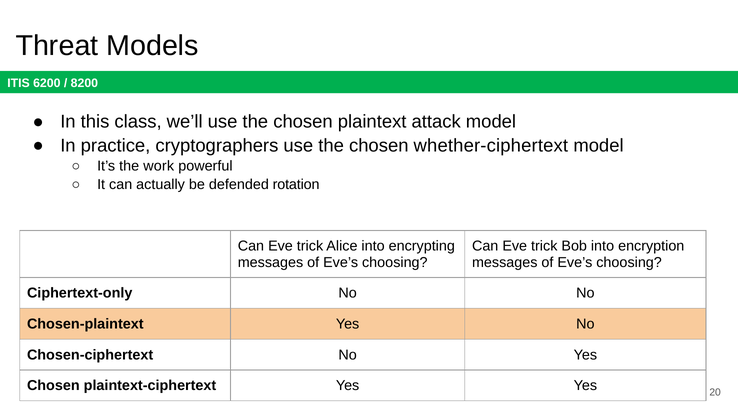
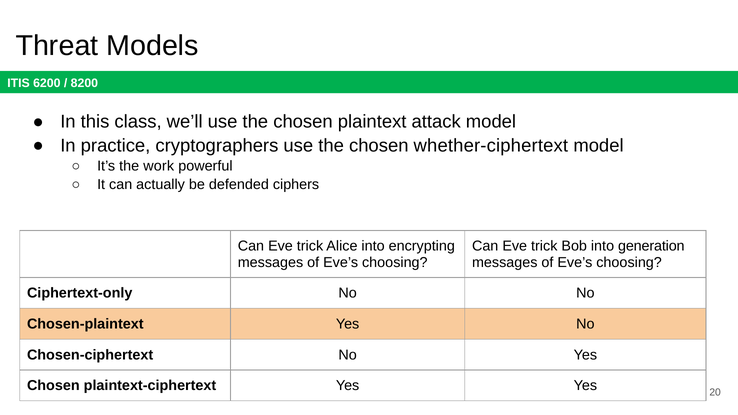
rotation: rotation -> ciphers (296, 185)
encryption: encryption -> generation (651, 246)
